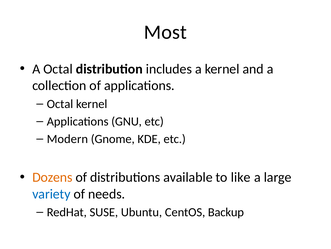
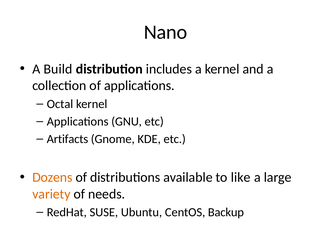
Most: Most -> Nano (166, 32)
A Octal: Octal -> Build (58, 69)
Modern: Modern -> Artifacts (67, 139)
variety colour: blue -> orange (51, 193)
